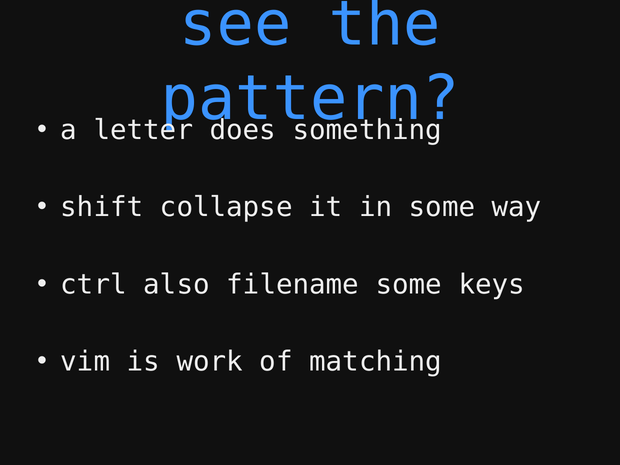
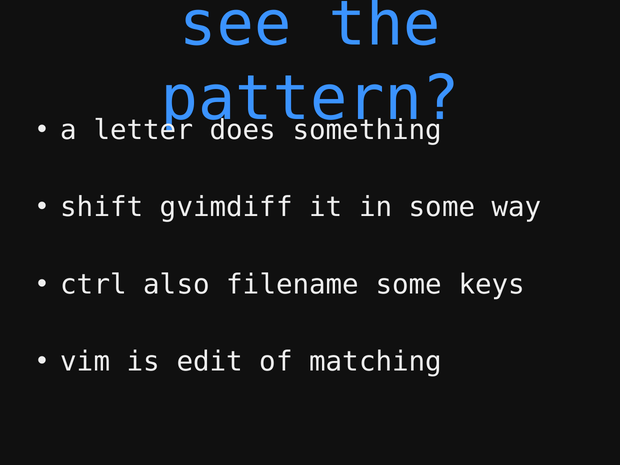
collapse: collapse -> gvimdiff (226, 207)
work: work -> edit (210, 362)
